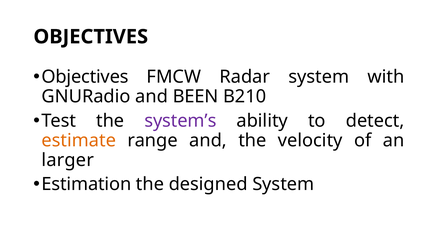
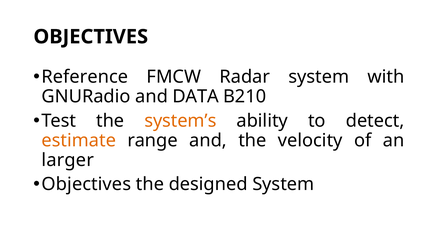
Objectives: Objectives -> Reference (85, 77)
BEEN: BEEN -> DATA (196, 97)
system’s colour: purple -> orange (180, 121)
Estimation: Estimation -> Objectives (86, 185)
